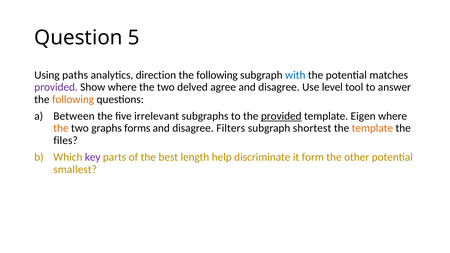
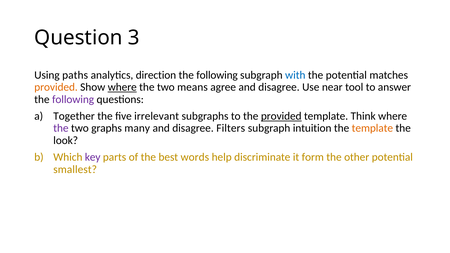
5: 5 -> 3 (134, 38)
provided colour: purple -> orange (56, 87)
where underline: none -> present (122, 87)
delved: delved -> means (192, 87)
level: level -> near (332, 87)
following colour: orange -> purple (73, 99)
Between: Between -> Together (74, 116)
Eigen: Eigen -> Think (363, 116)
the colour: orange -> purple (61, 128)
forms: forms -> many (137, 128)
shortest: shortest -> intuition (312, 128)
files: files -> look (66, 140)
length: length -> words (195, 157)
